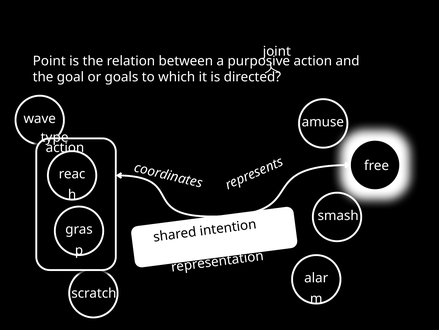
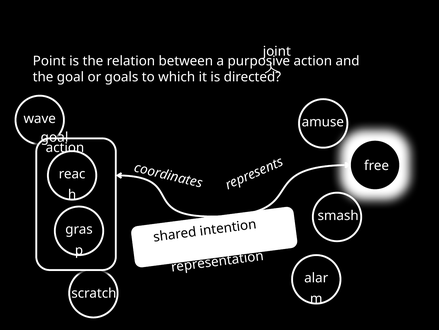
type: type -> goal (55, 137)
